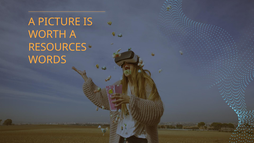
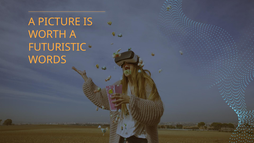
RESOURCES: RESOURCES -> FUTURISTIC (57, 47)
